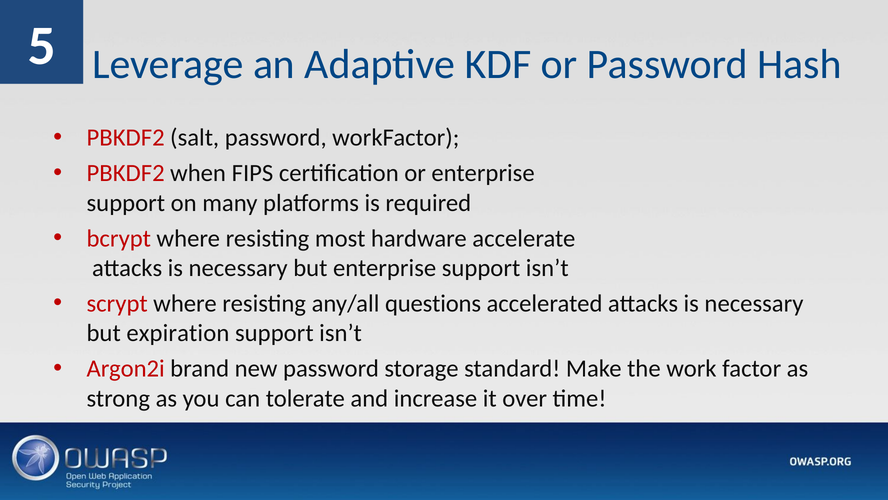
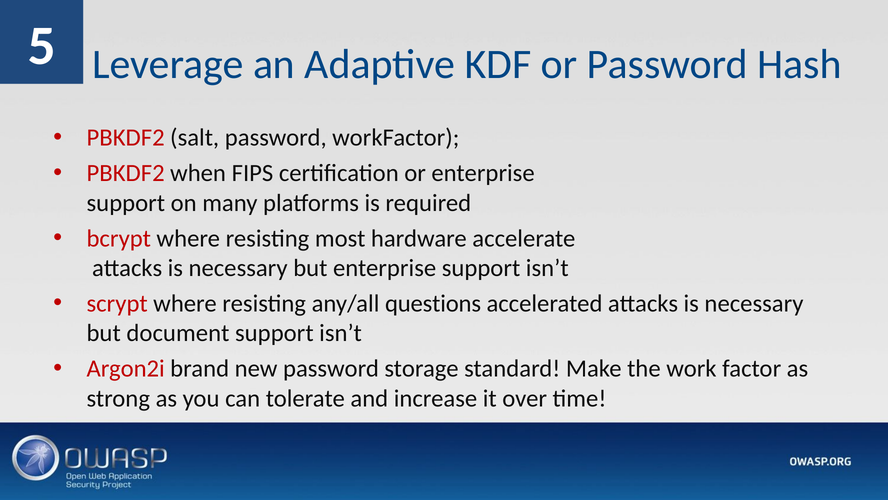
expiration: expiration -> document (178, 333)
